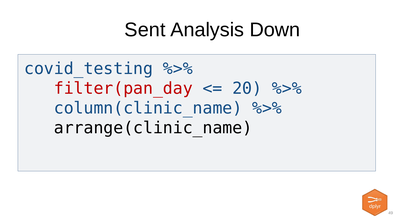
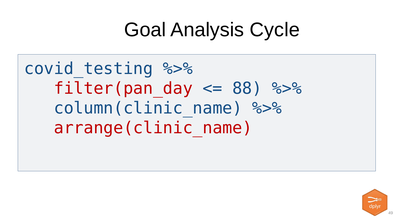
Sent: Sent -> Goal (145, 30)
Down: Down -> Cycle (275, 30)
20: 20 -> 88 (247, 88)
arrange(clinic_name colour: black -> red (153, 128)
